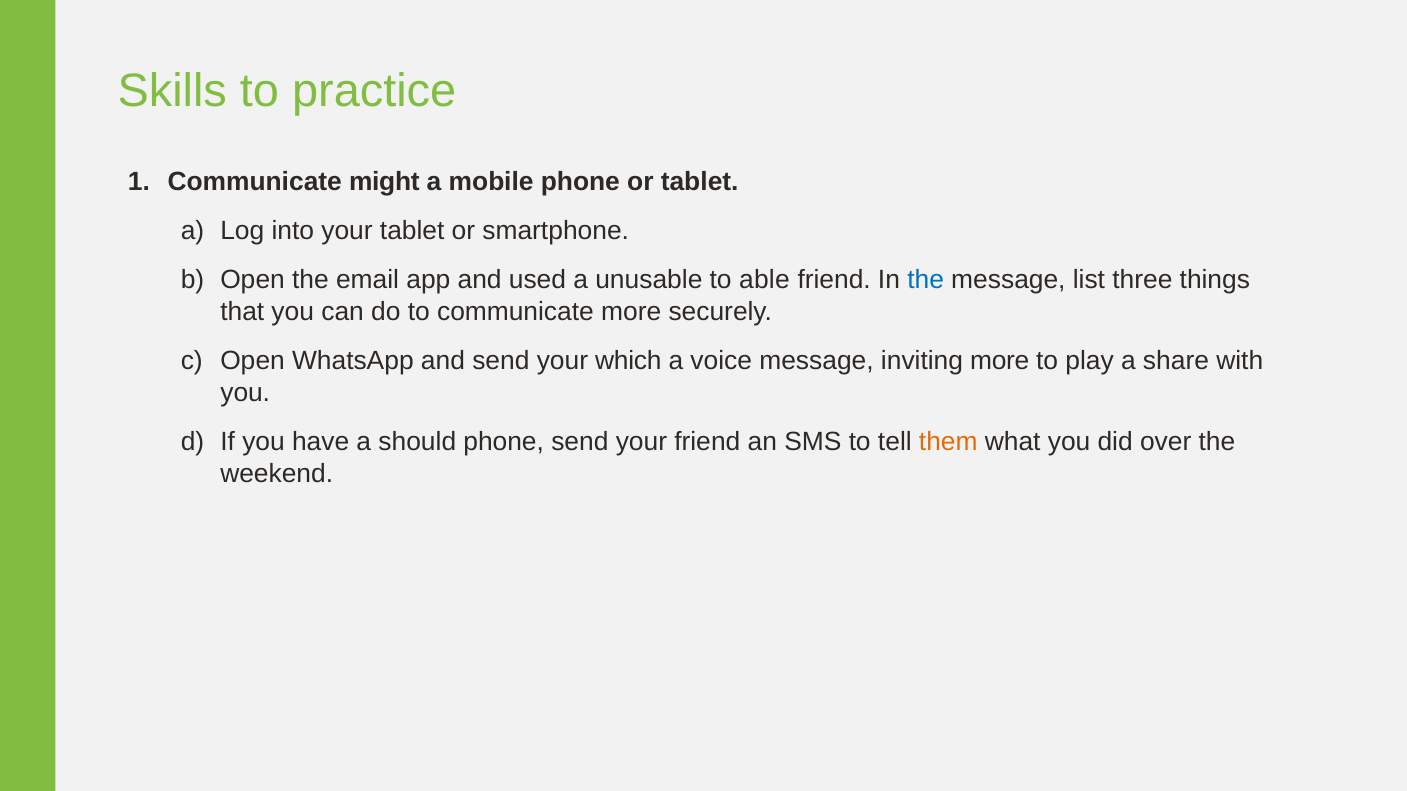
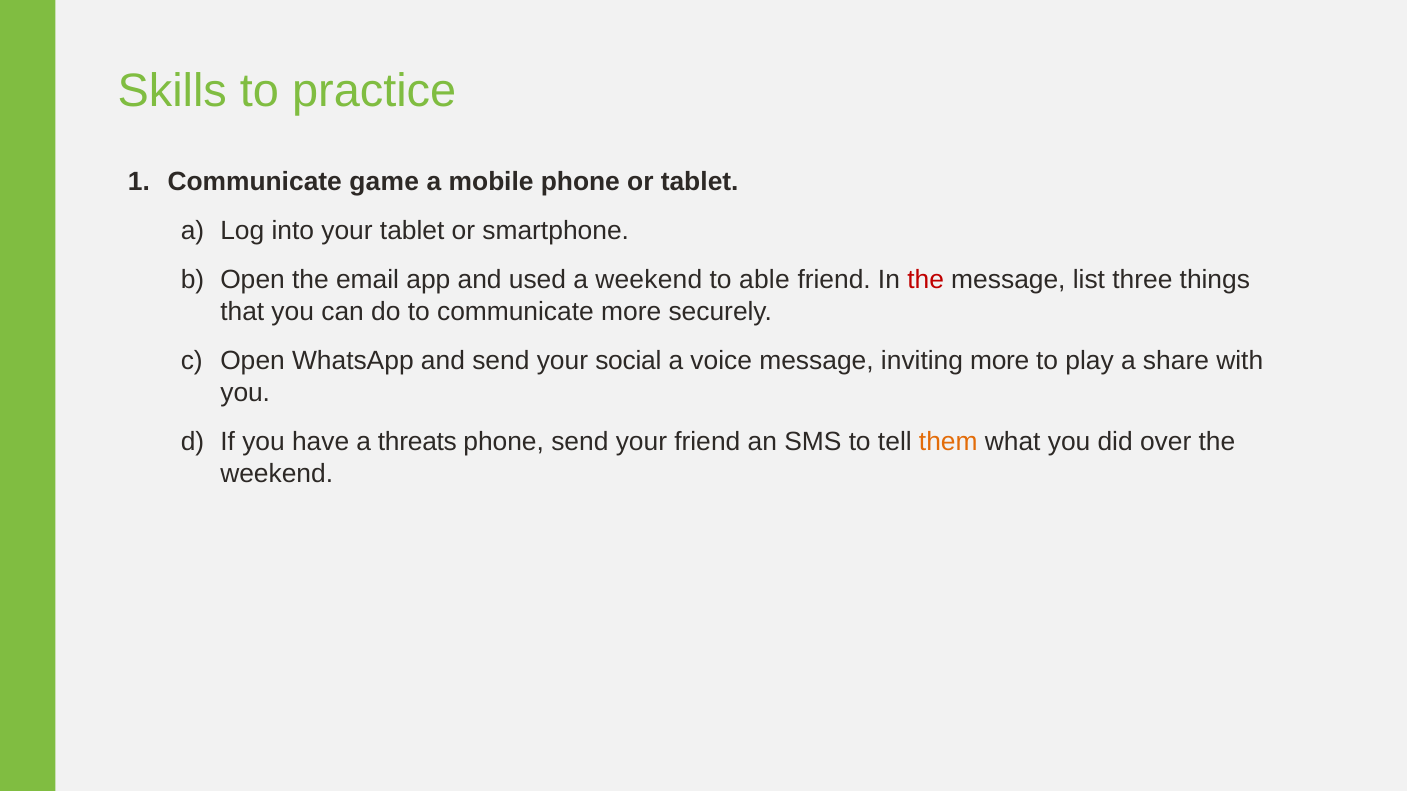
might: might -> game (384, 182)
a unusable: unusable -> weekend (649, 280)
the colour: blue -> red (926, 280)
which: which -> social (628, 361)
should: should -> threats (417, 442)
